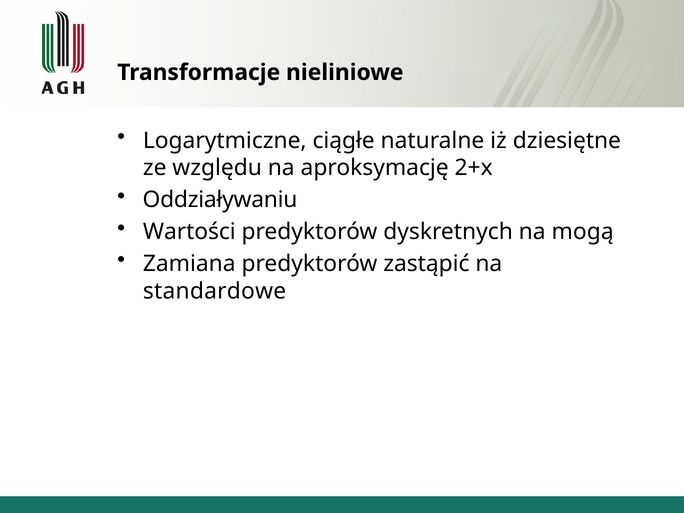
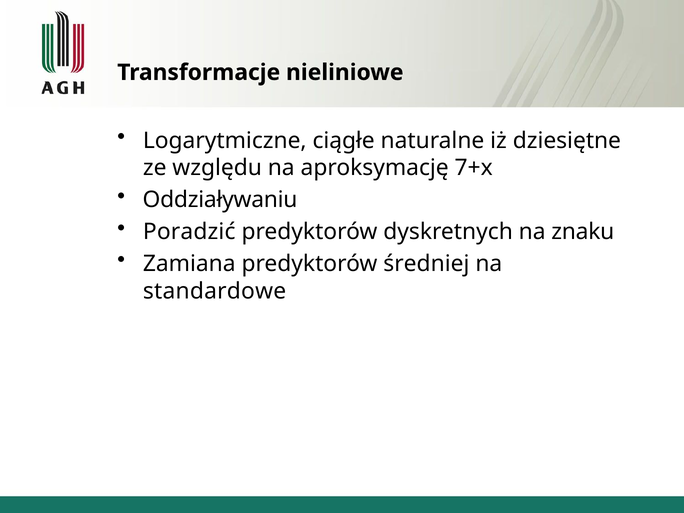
2+x: 2+x -> 7+x (474, 168)
Wartości: Wartości -> Poradzić (189, 232)
mogą: mogą -> znaku (583, 232)
zastąpić: zastąpić -> średniej (426, 264)
